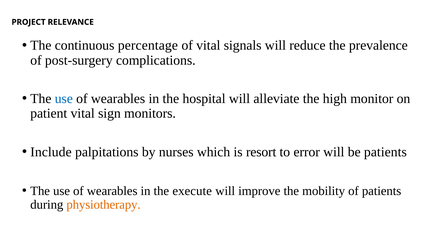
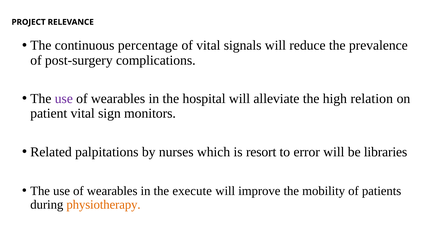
use colour: blue -> purple (64, 99)
monitor: monitor -> relation (372, 99)
Include: Include -> Related (51, 152)
be patients: patients -> libraries (386, 152)
